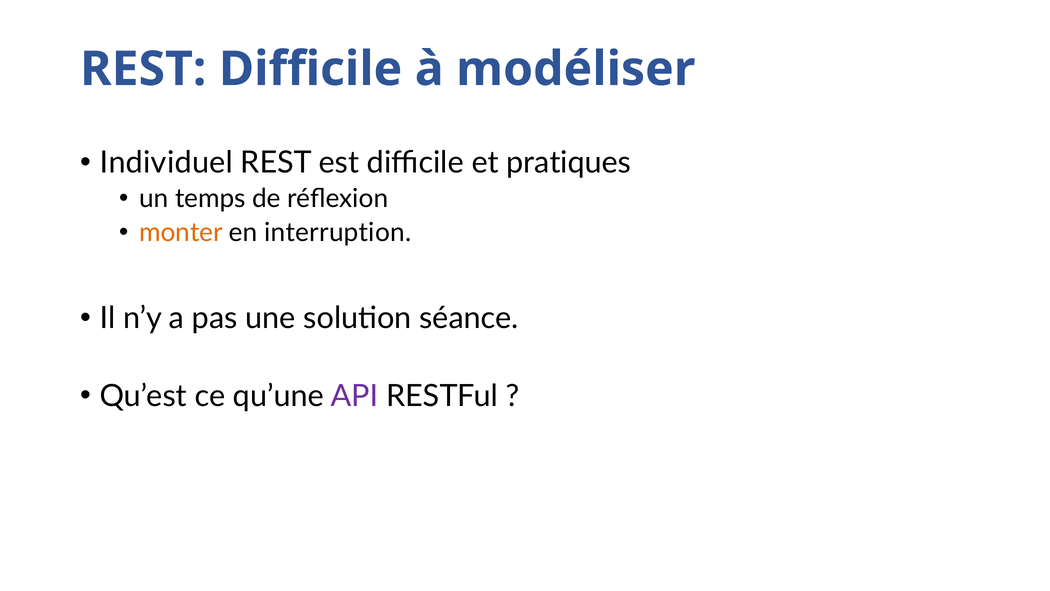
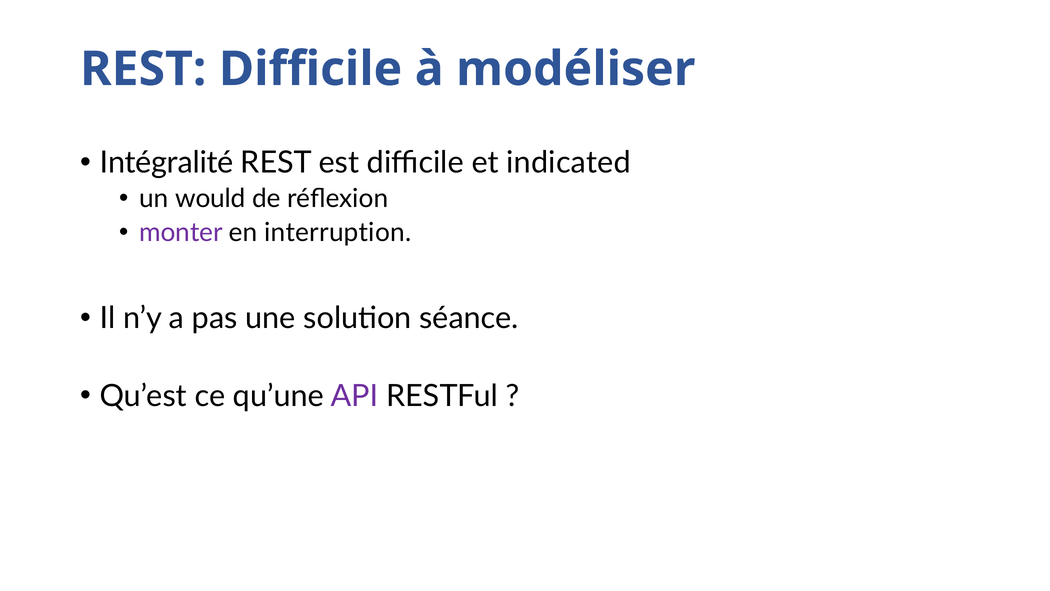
Individuel: Individuel -> Intégralité (167, 162)
pratiques: pratiques -> indicated (569, 162)
temps: temps -> would (210, 199)
monter colour: orange -> purple (181, 232)
